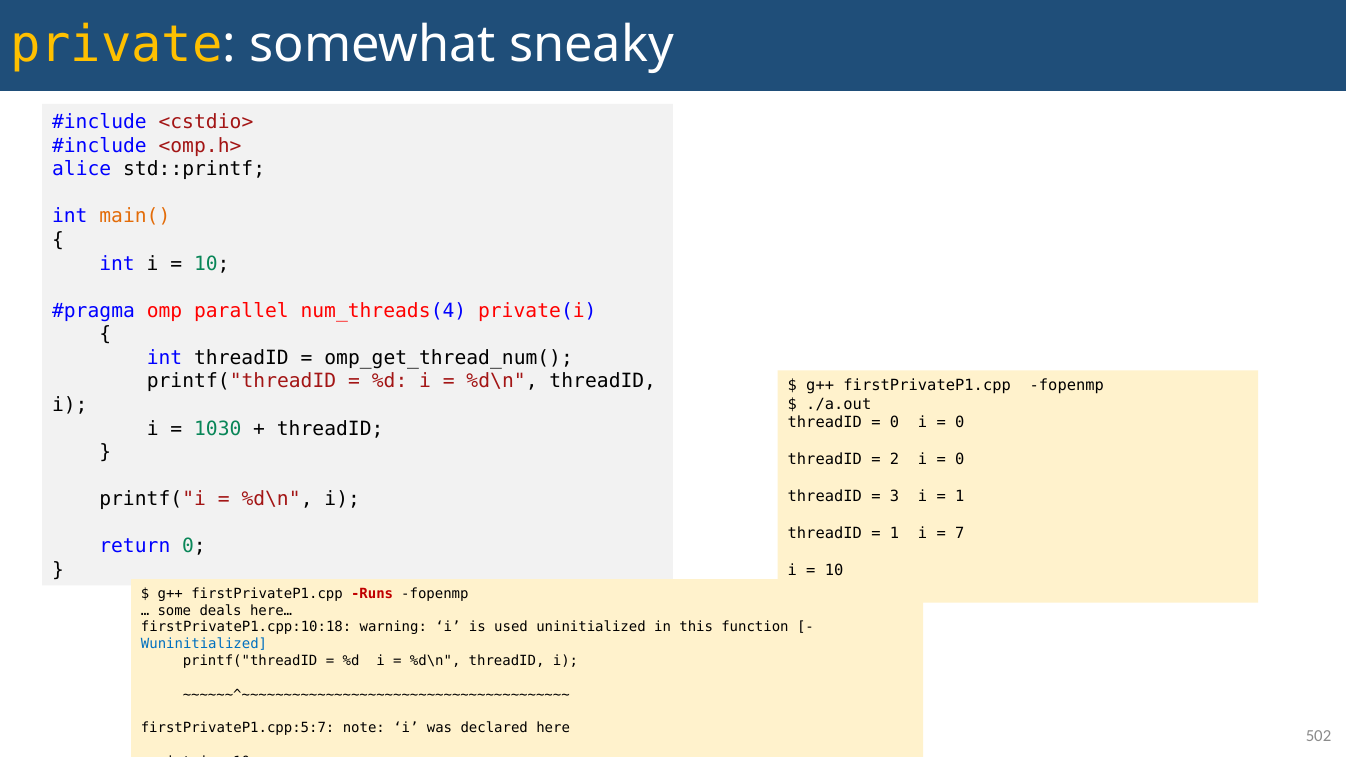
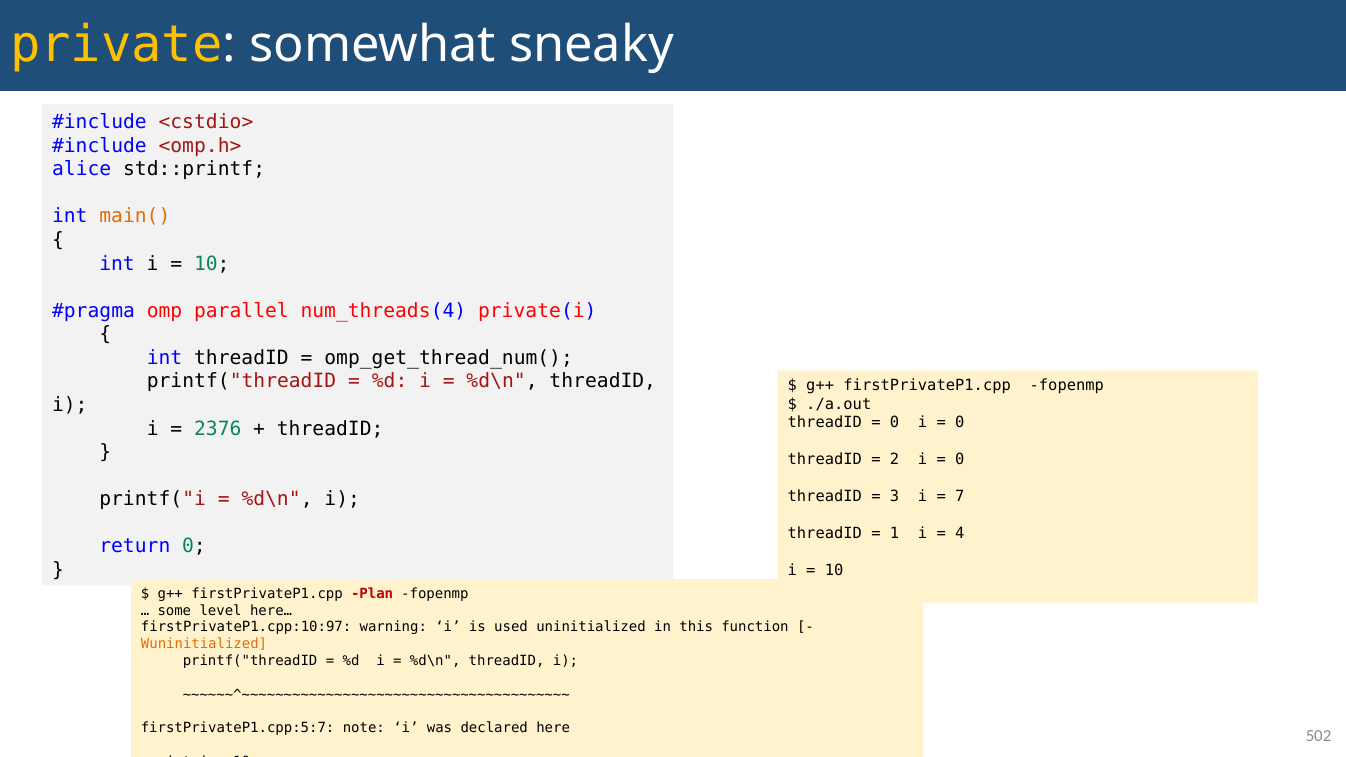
1030: 1030 -> 2376 (218, 429)
1: 1 -> 7 (960, 497)
7: 7 -> 4 (960, 534)
Runs: Runs -> Plan (372, 594)
deals: deals -> level (221, 610)
firstPrivateP1.cpp:10:18: firstPrivateP1.cpp:10:18 -> firstPrivateP1.cpp:10:97 (246, 627)
Wuninitialized colour: blue -> orange (204, 644)
